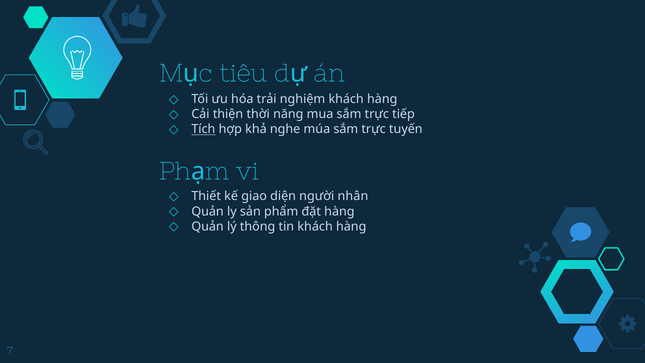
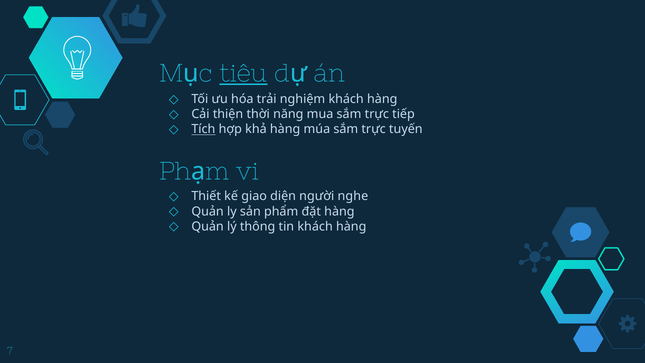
tiêu underline: none -> present (243, 73)
khả nghe: nghe -> hàng (285, 129)
nhân: nhân -> nghe (353, 196)
